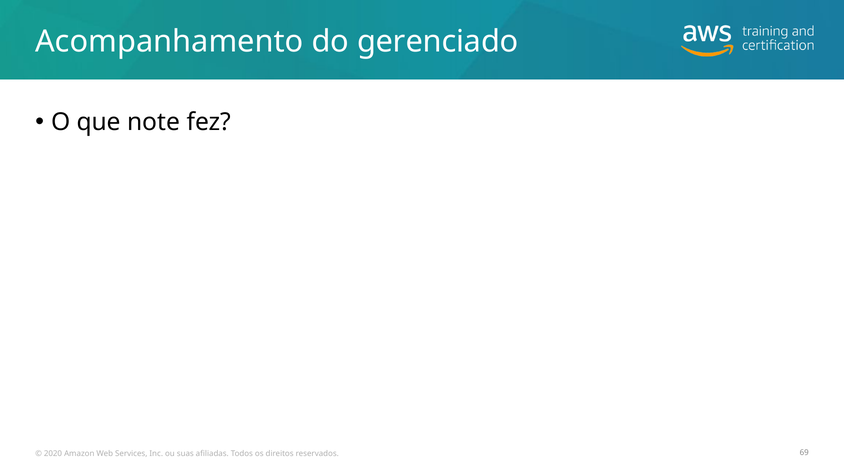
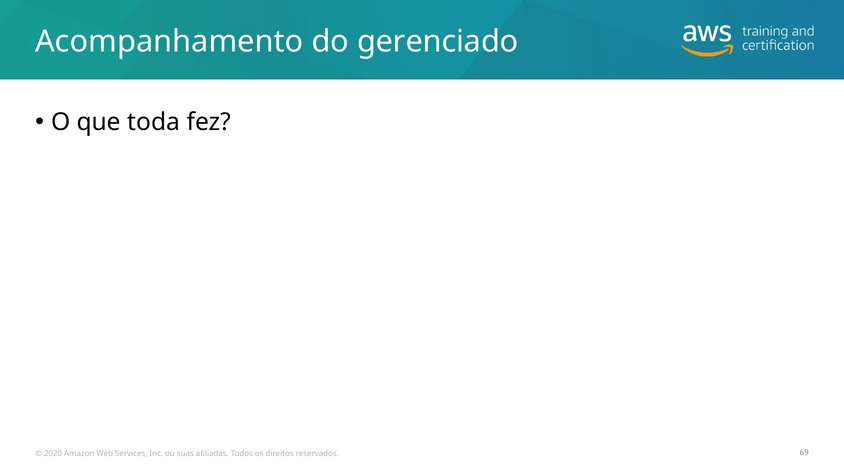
note: note -> toda (154, 122)
